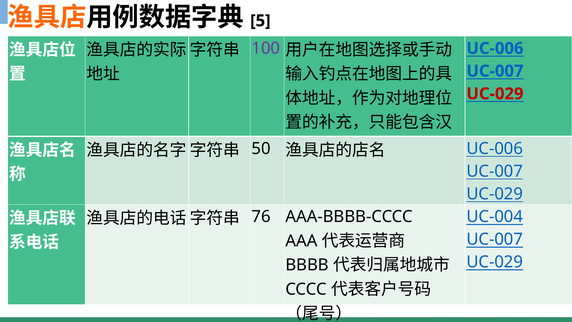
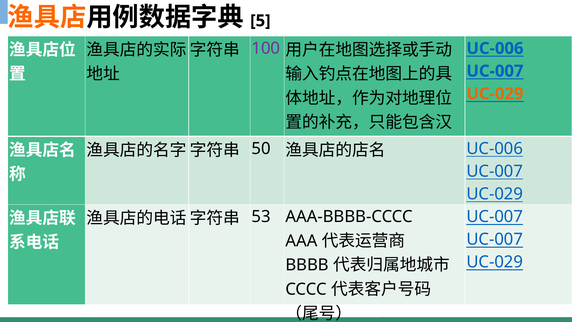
UC-029 colour: red -> orange (495, 94)
76: 76 -> 53 (261, 217)
UC-004: UC-004 -> UC-007 (495, 217)
